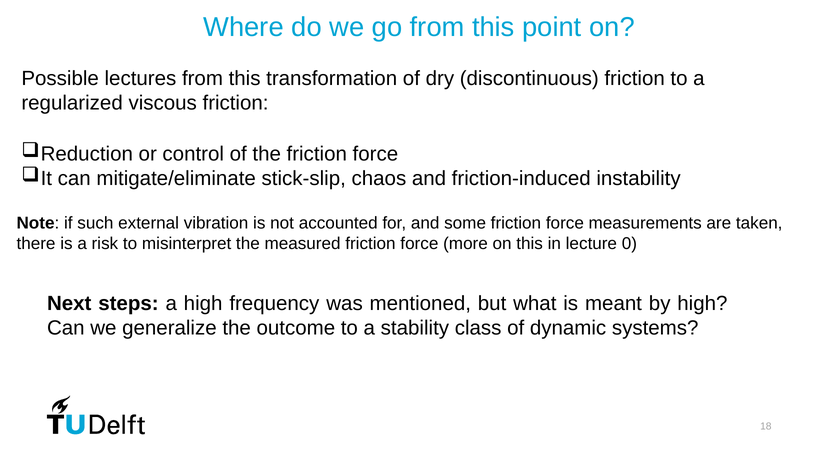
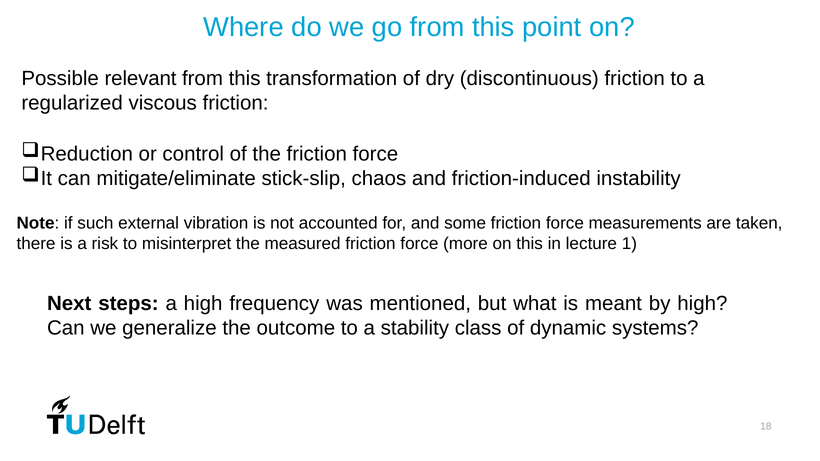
lectures: lectures -> relevant (141, 78)
0: 0 -> 1 (629, 244)
